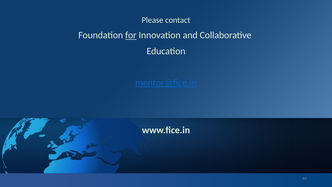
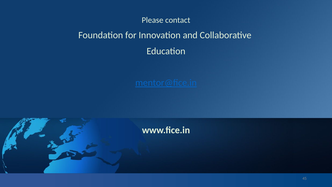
for underline: present -> none (131, 35)
